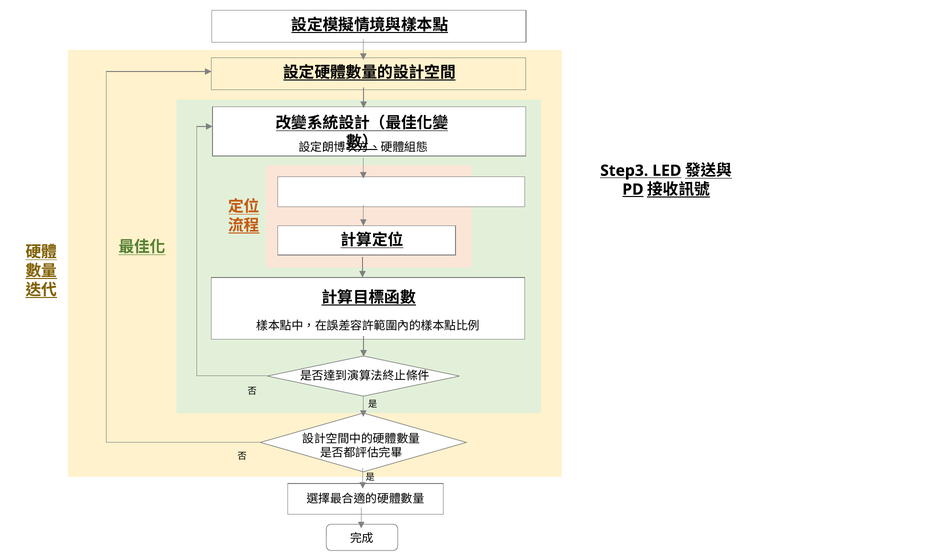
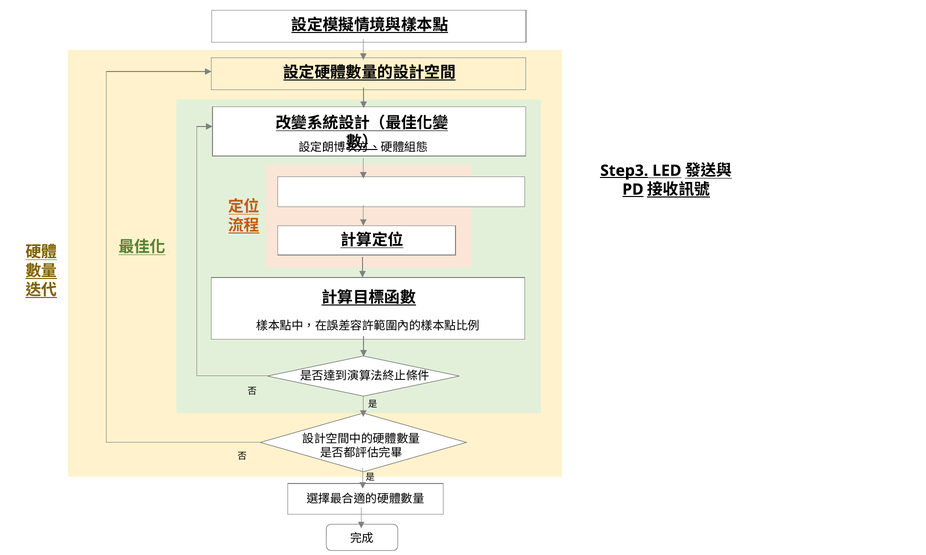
Step3 underline: none -> present (624, 171)
